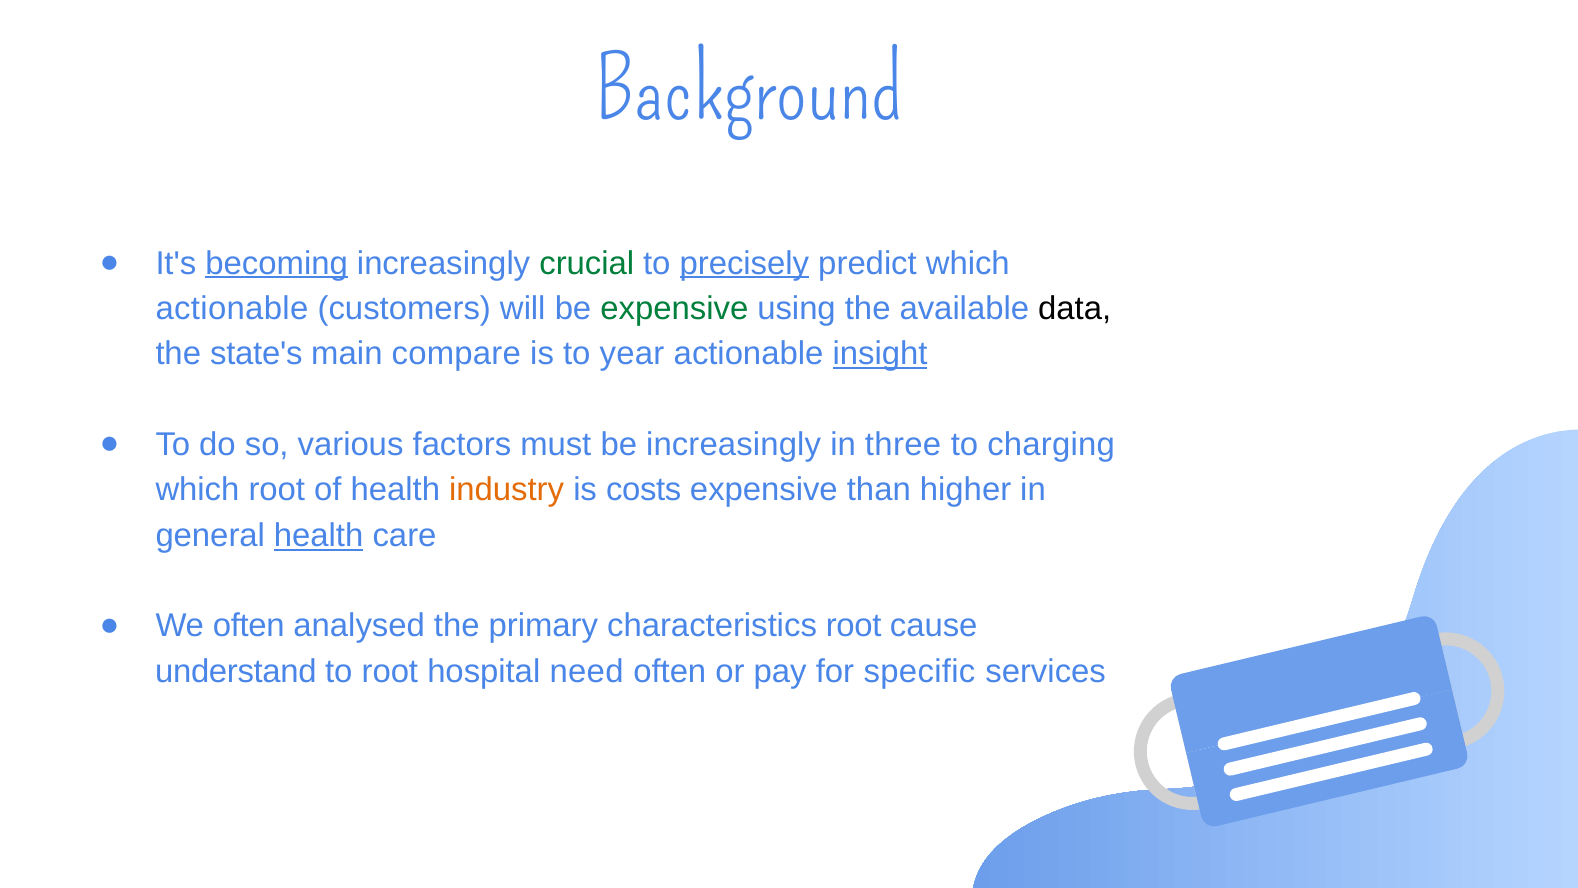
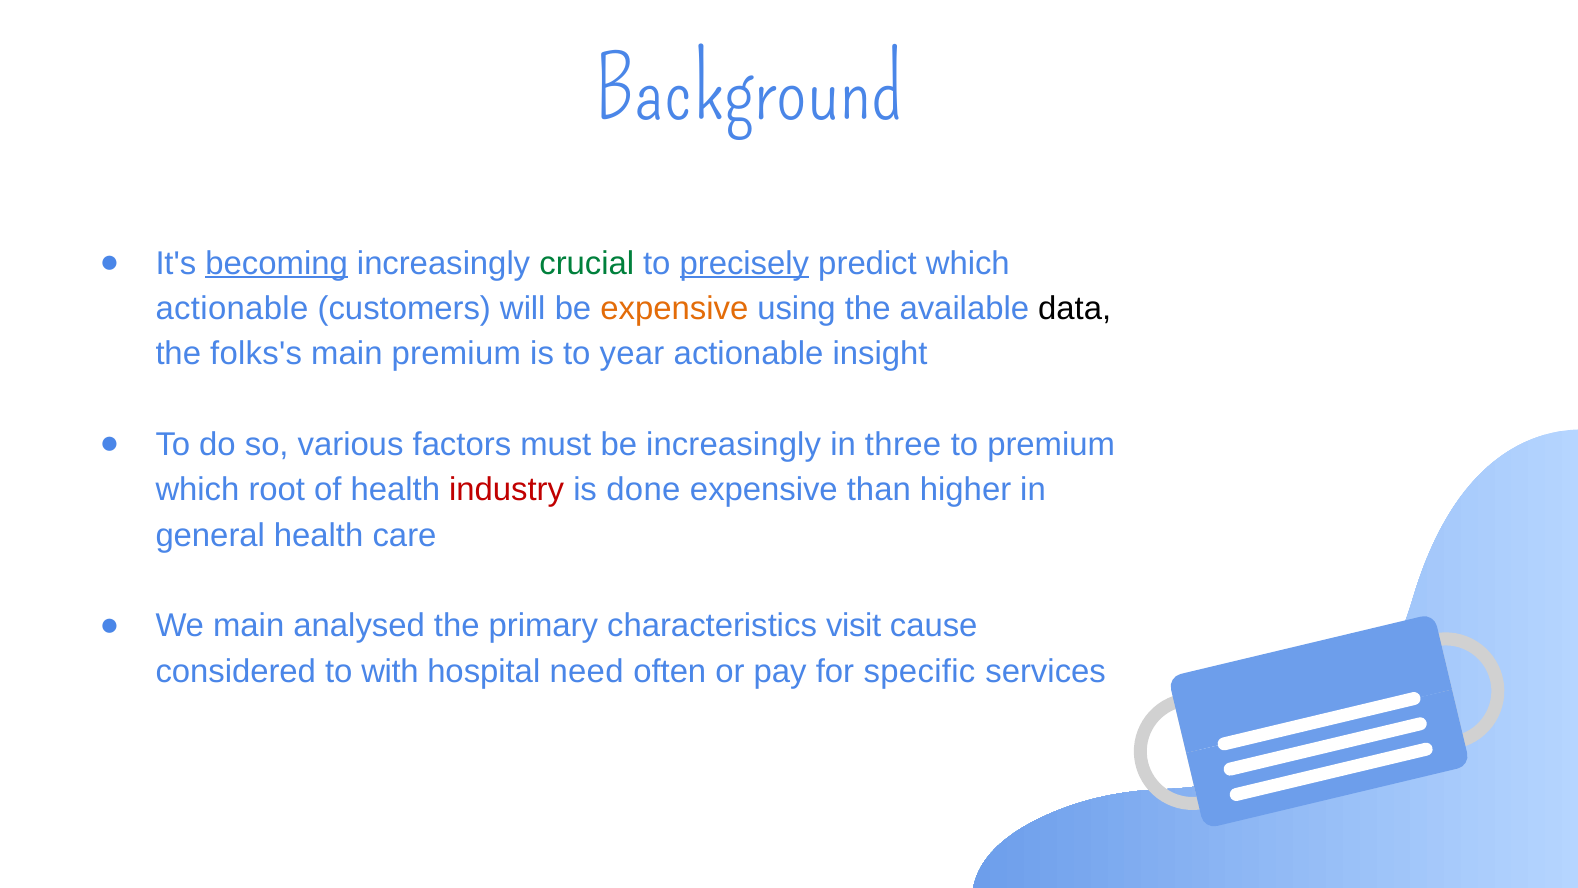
expensive colour: green -> orange (674, 308)
state's: state's -> folks's (256, 354)
main compare: compare -> premium (456, 354)
insight underline: present -> none (880, 354)
to charging: charging -> premium (1051, 444)
industry colour: orange -> red (507, 490)
costs: costs -> done (643, 490)
health underline: present -> none (319, 535)
We often: often -> main (249, 626)
characteristics root: root -> visit (854, 626)
understand: understand -> considered (236, 671)
to root: root -> with (390, 671)
